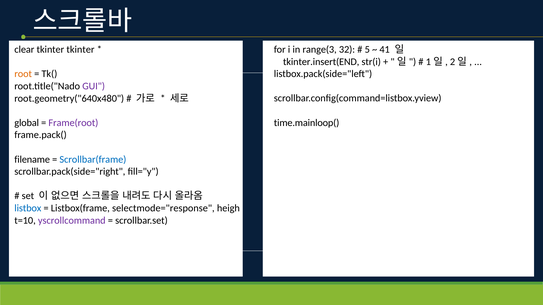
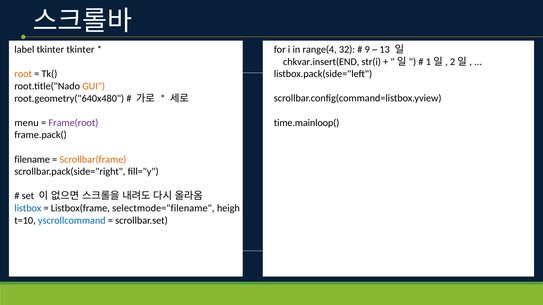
range(3: range(3 -> range(4 (320, 50)
5: 5 -> 9 (367, 50)
41: 41 -> 13 (385, 50)
clear: clear -> label (24, 50)
tkinter.insert(END: tkinter.insert(END -> chkvar.insert(END (321, 62)
GUI colour: purple -> orange (94, 86)
global: global -> menu (27, 123)
Scrollbar(frame colour: blue -> orange (93, 160)
selectmode="response: selectmode="response -> selectmode="filename (163, 208)
yscrollcommand colour: purple -> blue (72, 221)
